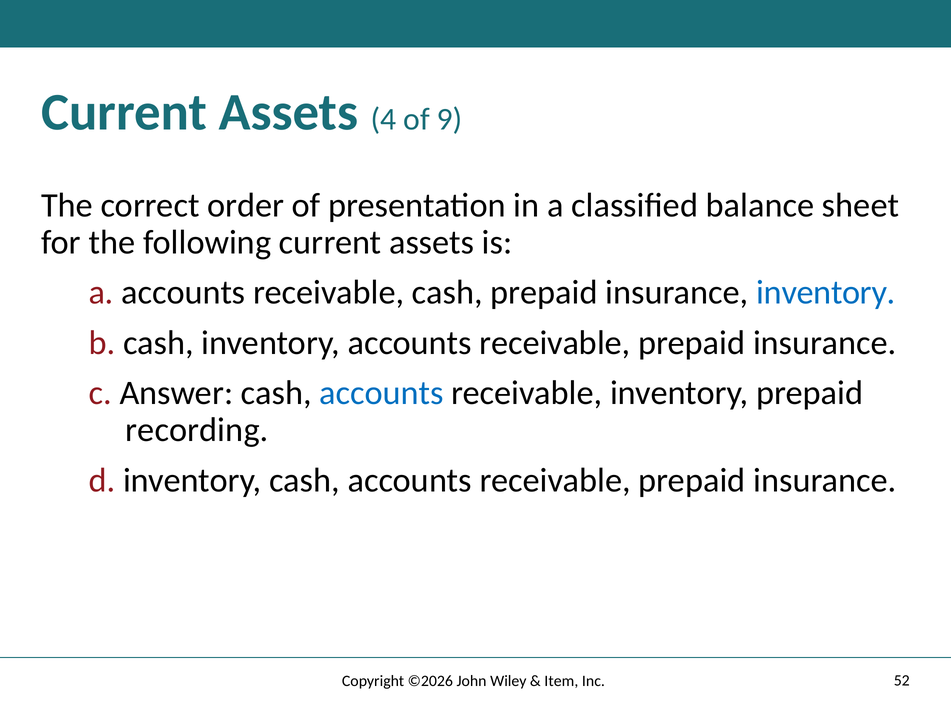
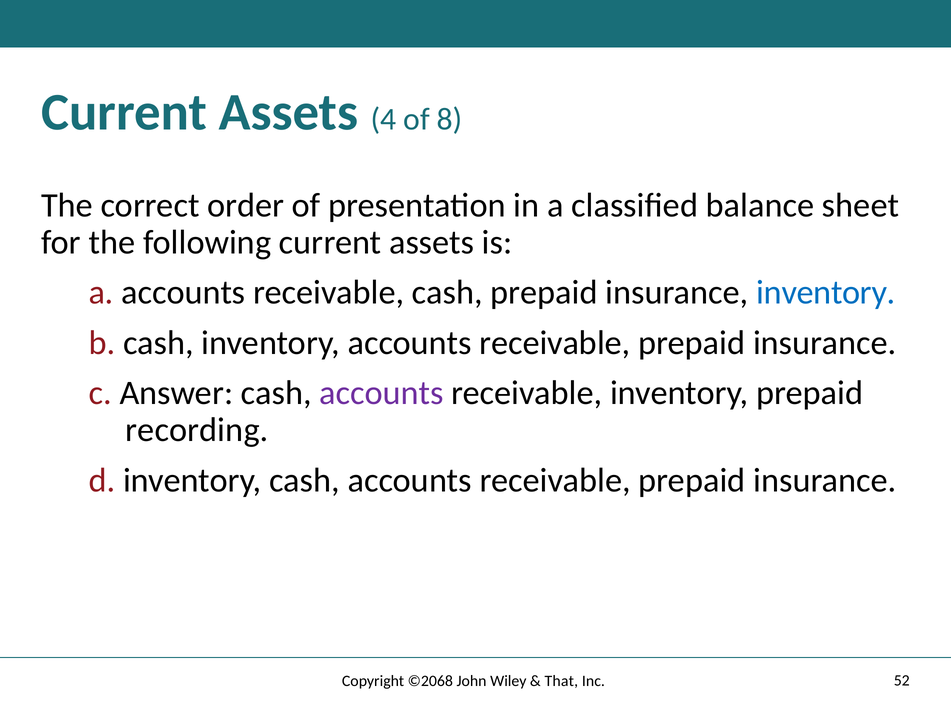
9: 9 -> 8 (450, 119)
accounts colour: blue -> purple (381, 393)
©2026: ©2026 -> ©2068 (430, 681)
Item: Item -> That (561, 681)
